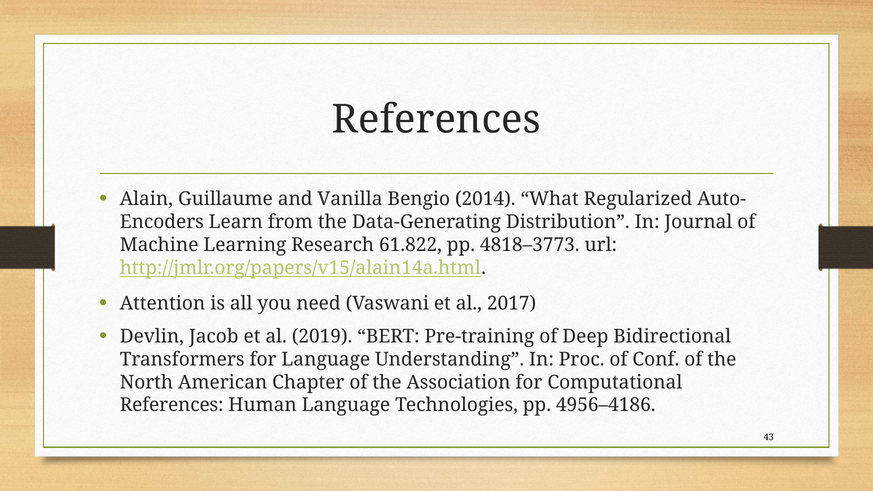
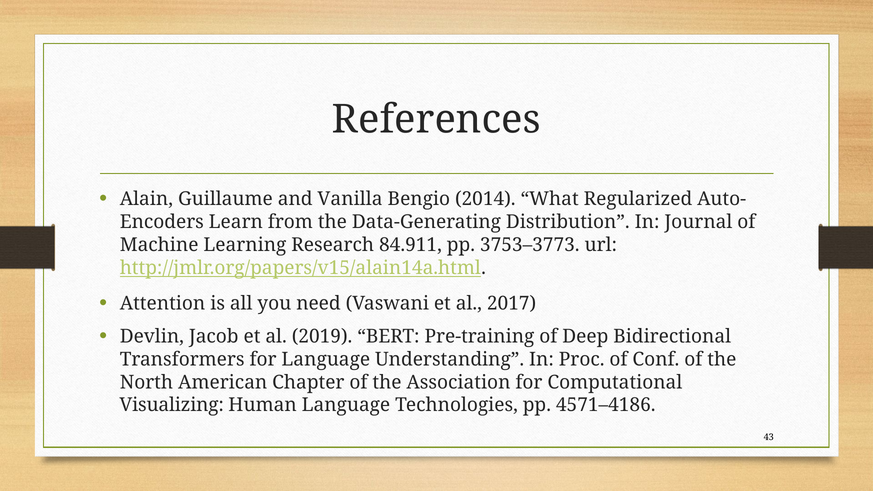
61.822: 61.822 -> 84.911 (410, 245)
4818–3773: 4818–3773 -> 3753–3773 (530, 245)
References: References -> Visualizing (172, 405)
4956–4186: 4956–4186 -> 4571–4186 (606, 405)
